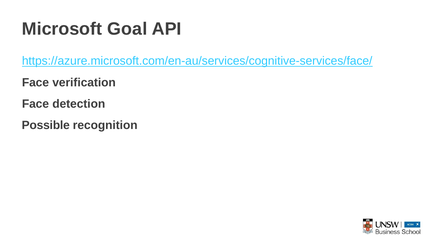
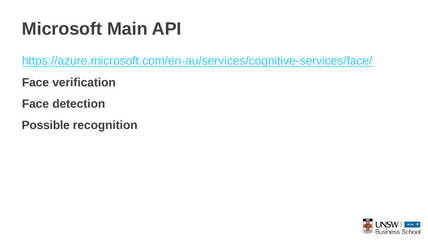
Goal: Goal -> Main (127, 29)
